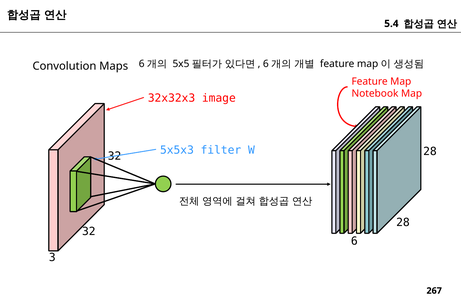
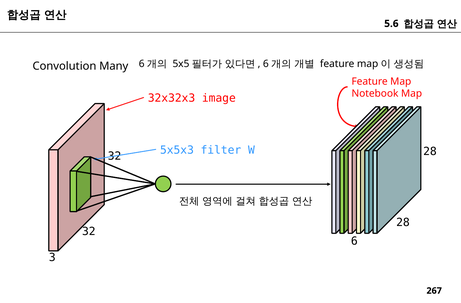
5.4: 5.4 -> 5.6 (391, 24)
Maps: Maps -> Many (114, 66)
